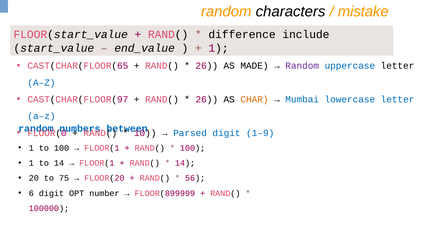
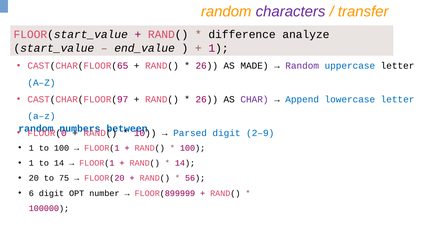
characters colour: black -> purple (291, 12)
mistake: mistake -> transfer (363, 12)
include: include -> analyze (306, 35)
CHAR colour: orange -> purple (254, 99)
Mumbai: Mumbai -> Append (302, 99)
1–9: 1–9 -> 2–9 (260, 133)
